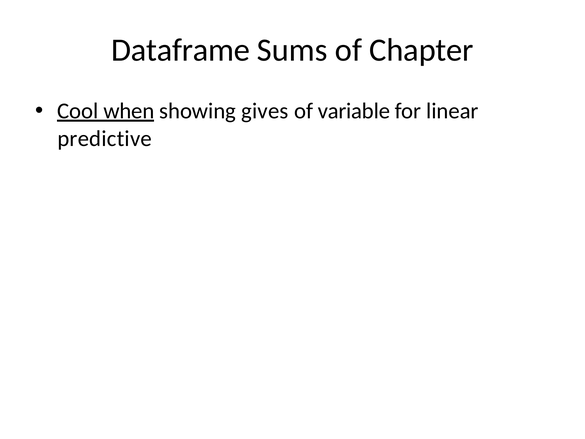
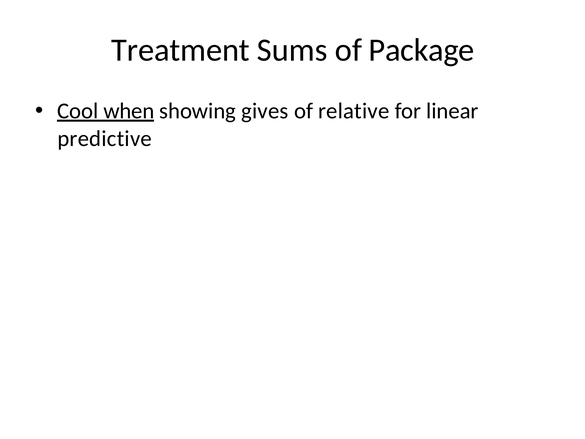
Dataframe: Dataframe -> Treatment (181, 50)
Chapter: Chapter -> Package (422, 50)
variable: variable -> relative (354, 111)
